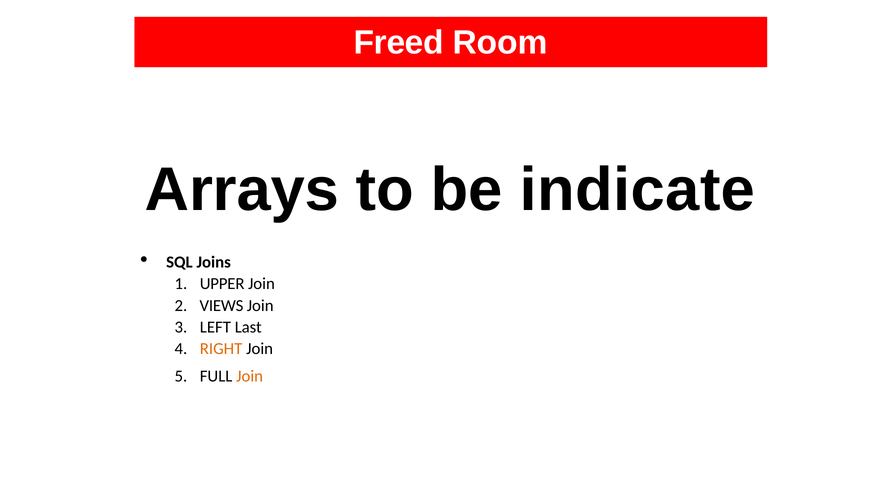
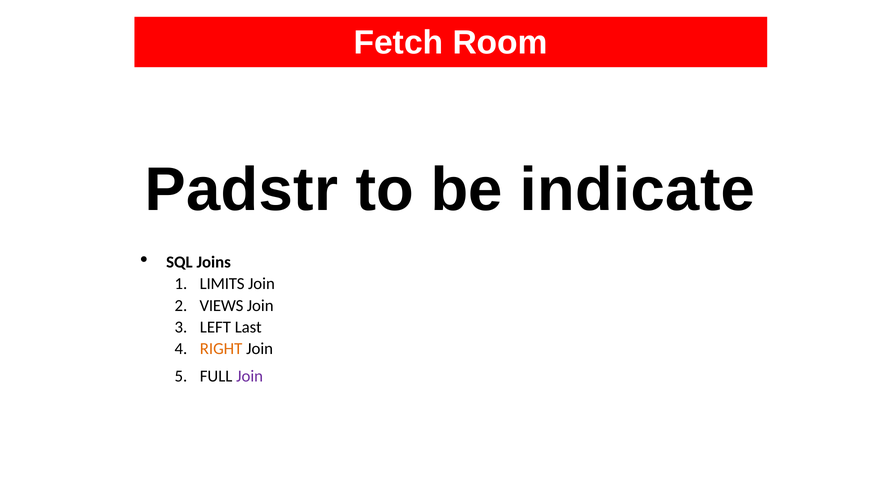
Freed: Freed -> Fetch (399, 43)
Arrays: Arrays -> Padstr (242, 190)
UPPER: UPPER -> LIMITS (222, 284)
Join colour: orange -> purple (250, 376)
